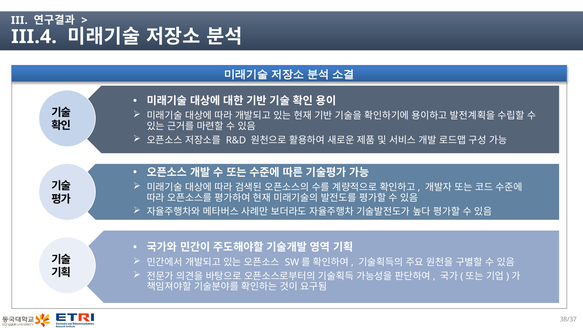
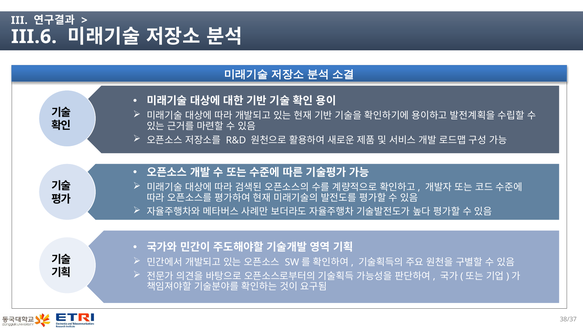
III.4: III.4 -> III.6 (34, 37)
